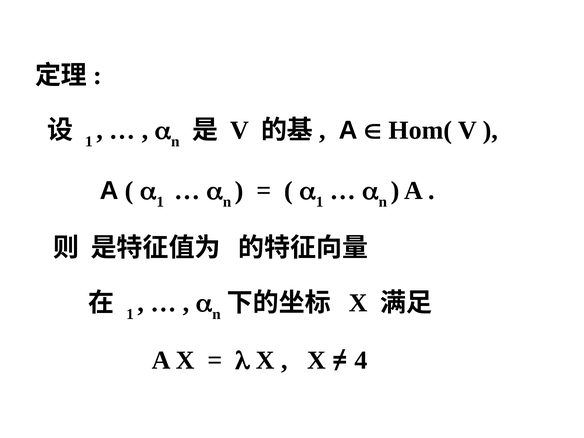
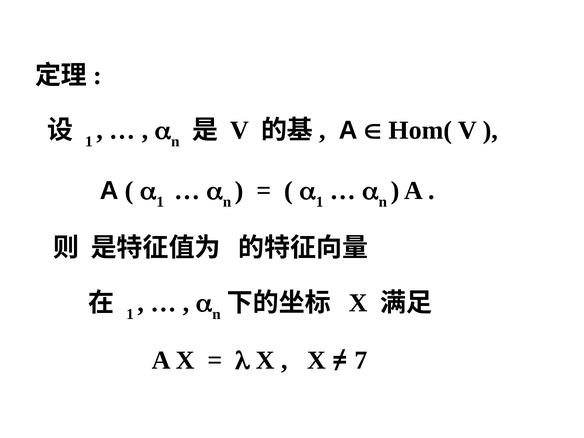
4: 4 -> 7 (361, 360)
